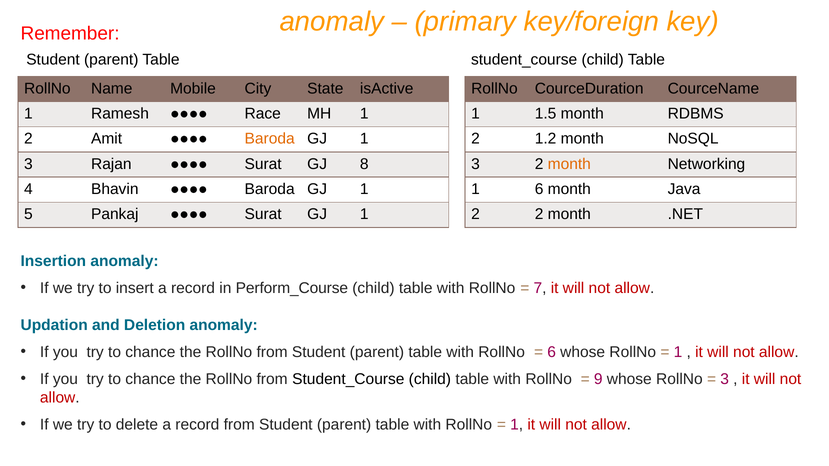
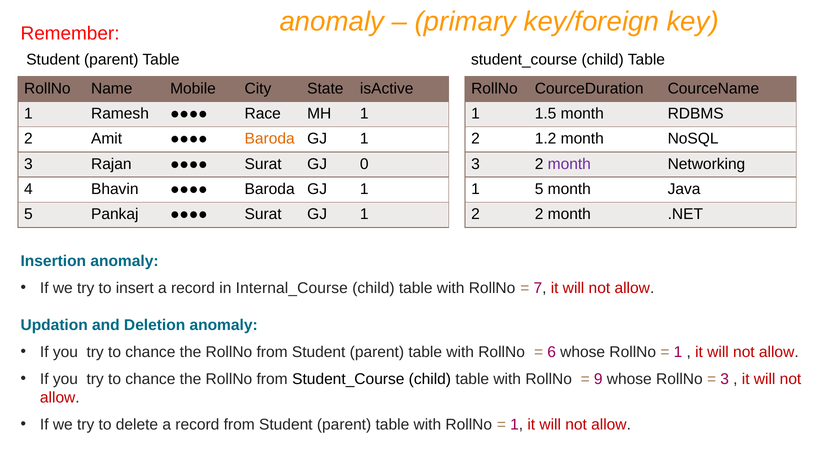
8: 8 -> 0 (364, 164)
month colour: orange -> purple (569, 164)
6: 6 -> 5 (539, 189)
Perform_Course: Perform_Course -> Internal_Course (292, 288)
